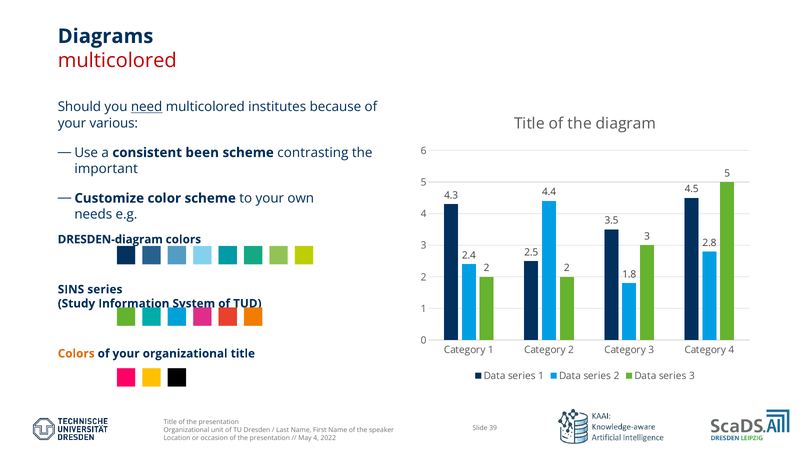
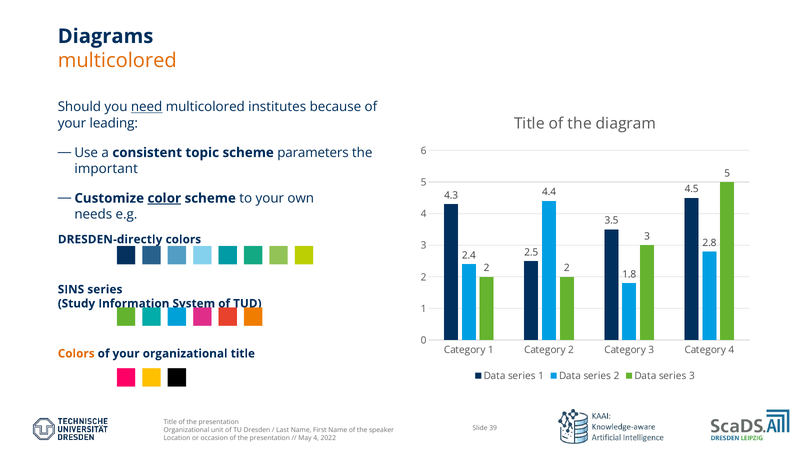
multicolored colour: red -> orange (117, 60)
various: various -> leading (114, 123)
been: been -> topic (202, 153)
contrasting: contrasting -> parameters (313, 153)
color underline: none -> present (164, 198)
DRESDEN-diagram: DRESDEN-diagram -> DRESDEN-directly (110, 239)
